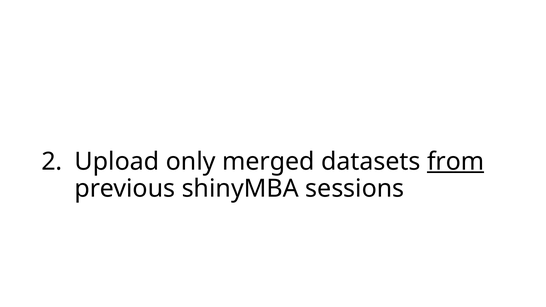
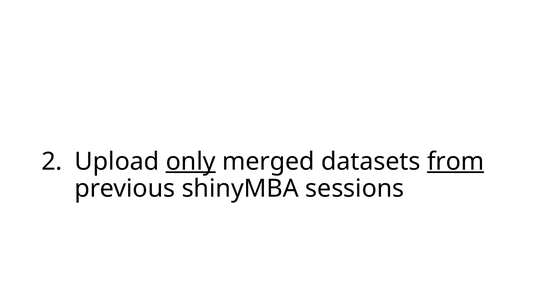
only underline: none -> present (191, 162)
